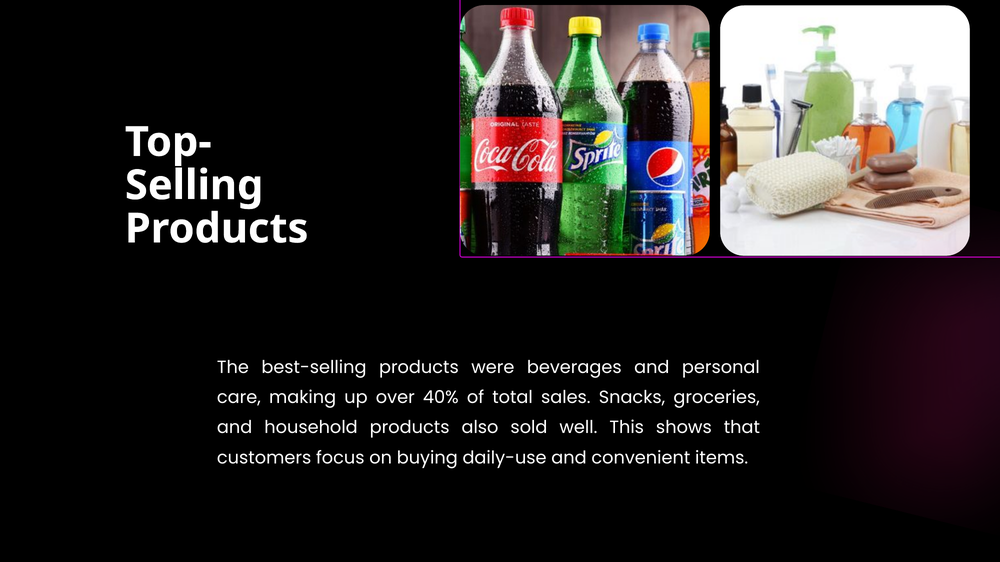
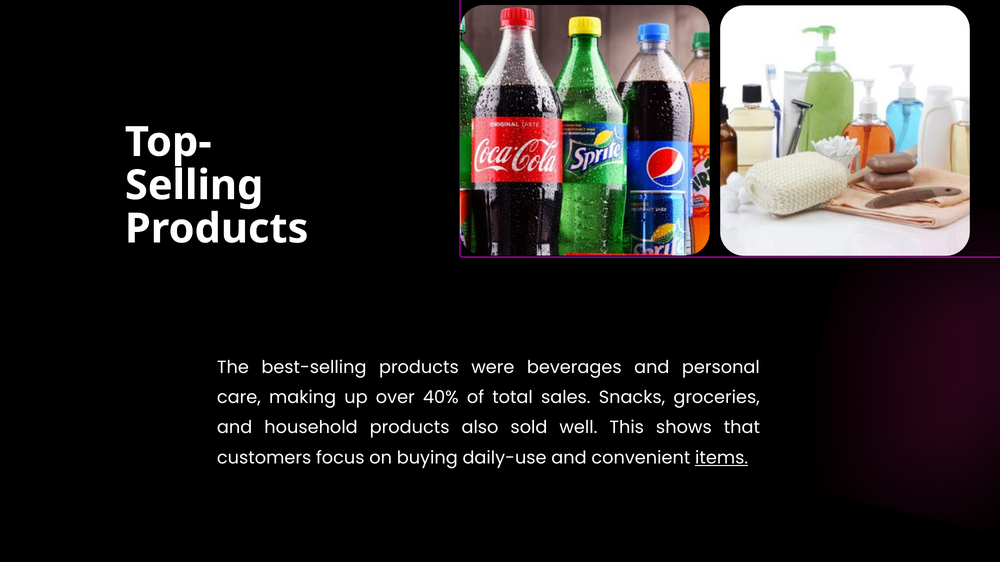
items underline: none -> present (722, 458)
